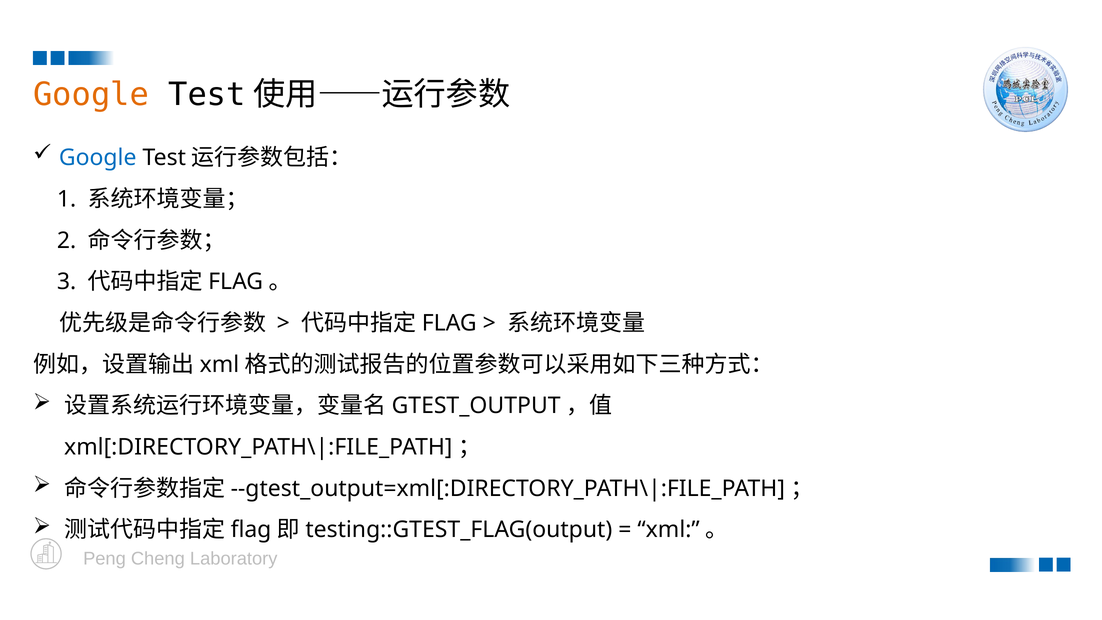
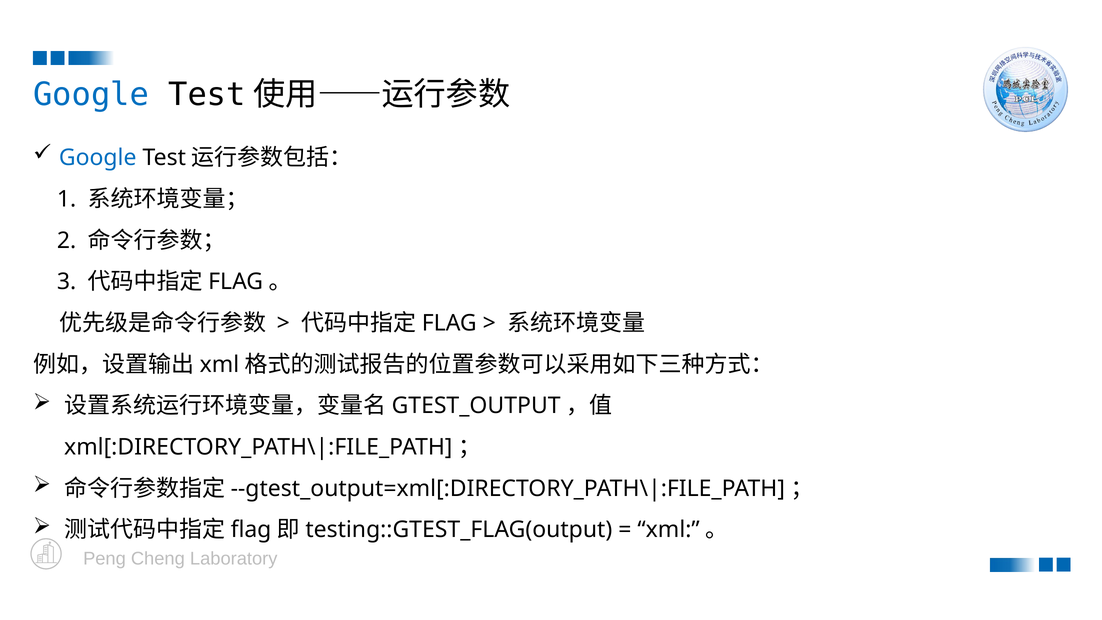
Google colour: orange -> blue (91, 95)
